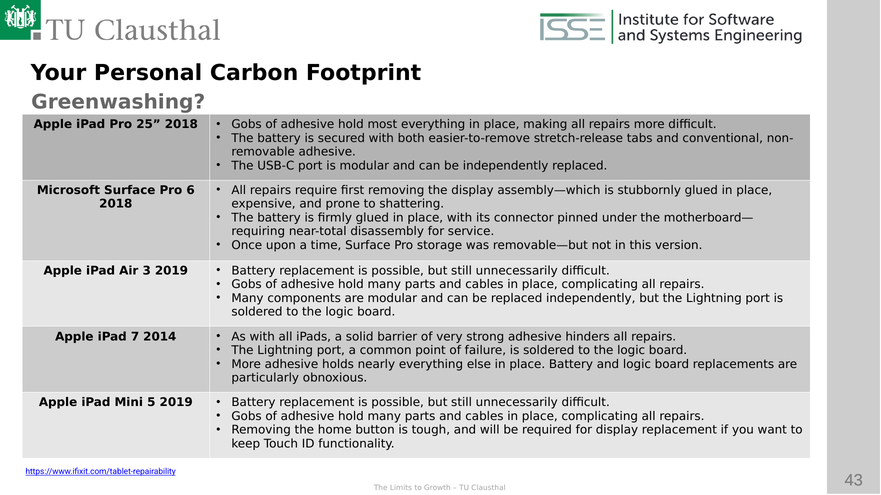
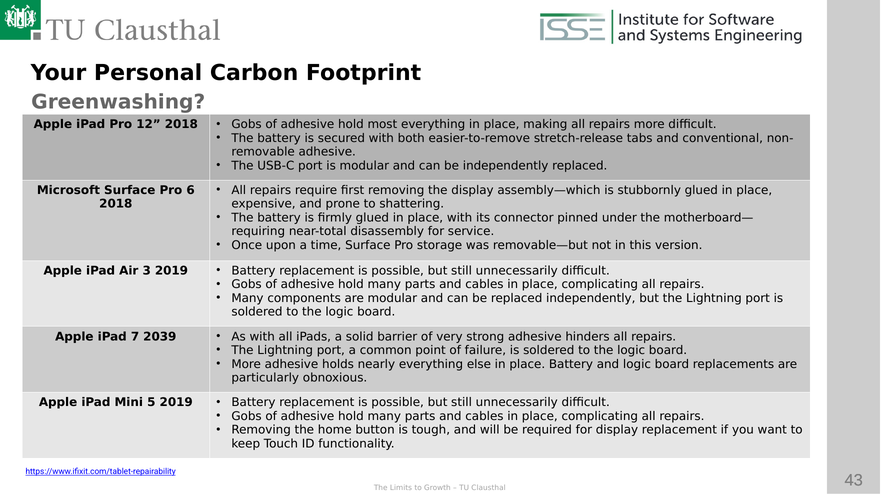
25: 25 -> 12 (148, 125)
2014: 2014 -> 2039 (160, 337)
